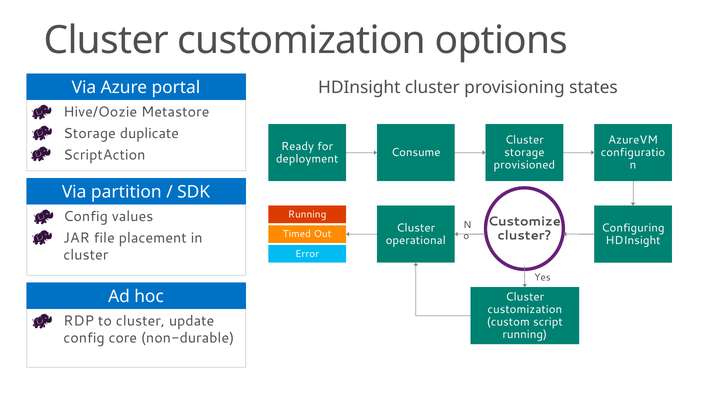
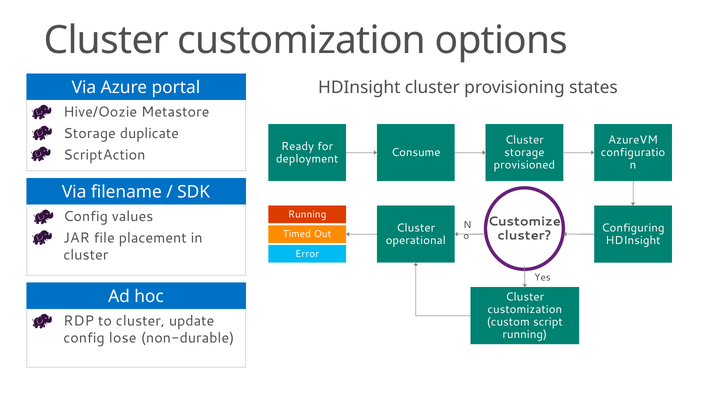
partition: partition -> filename (126, 192)
core: core -> lose (123, 338)
